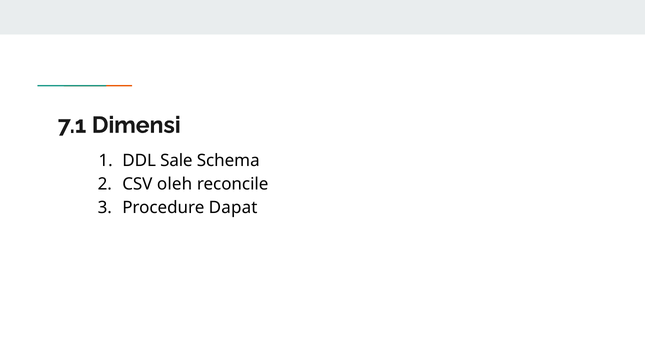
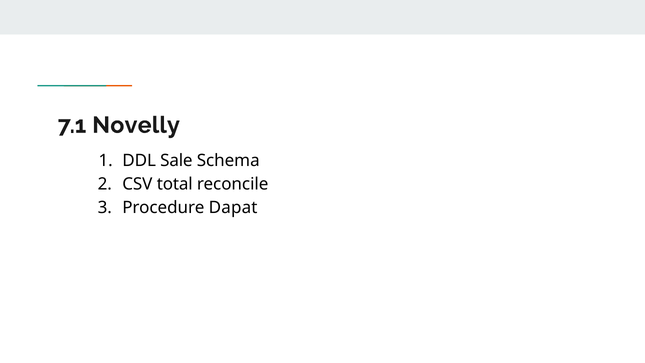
Dimensi: Dimensi -> Novelly (136, 125)
oleh: oleh -> total (175, 184)
